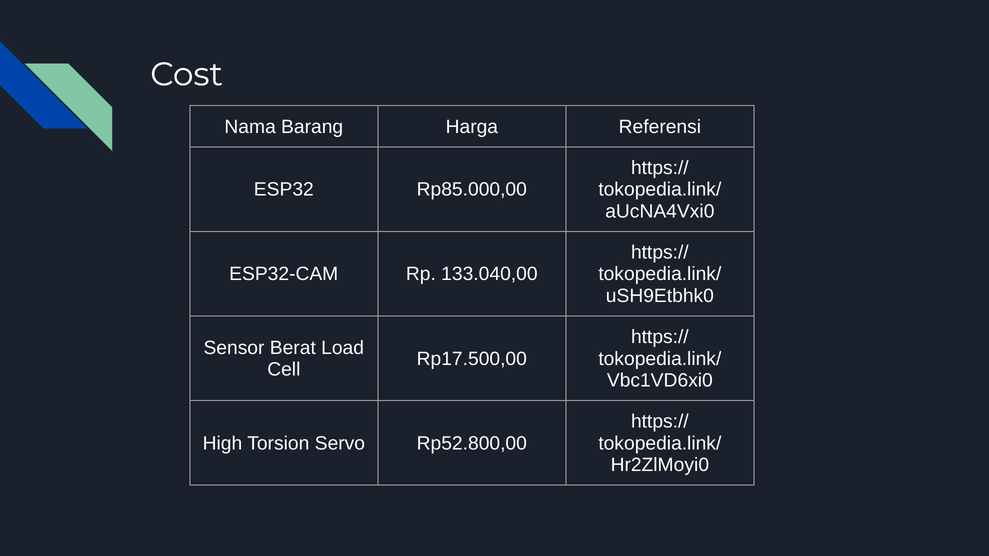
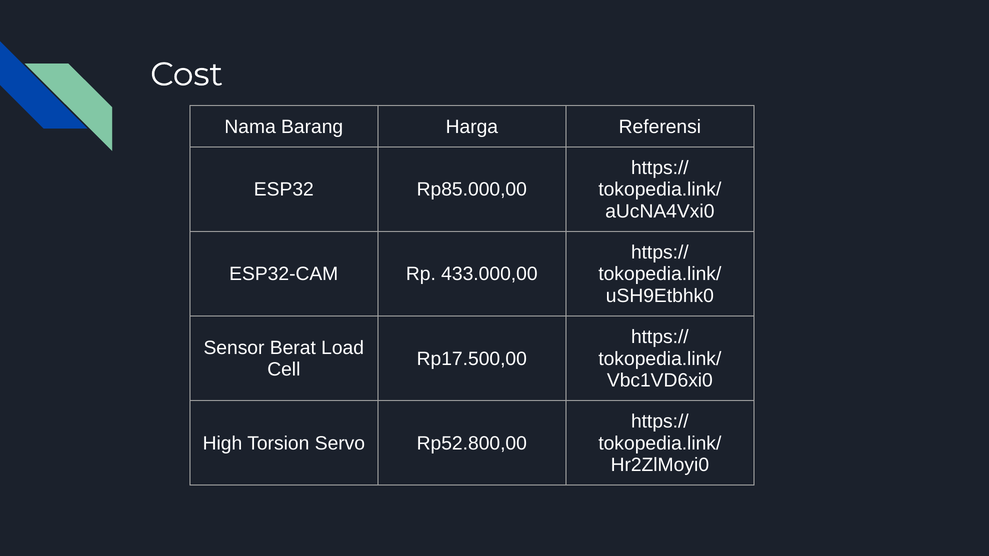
133.040,00: 133.040,00 -> 433.000,00 (489, 274)
